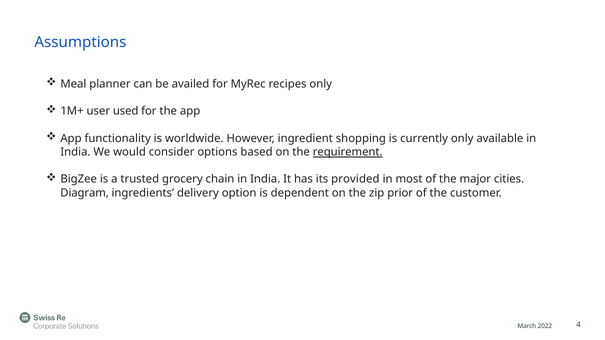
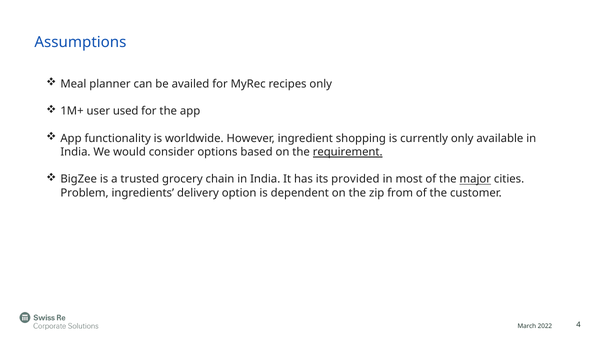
major underline: none -> present (475, 179)
Diagram: Diagram -> Problem (85, 193)
prior: prior -> from (400, 193)
